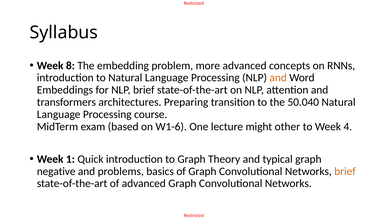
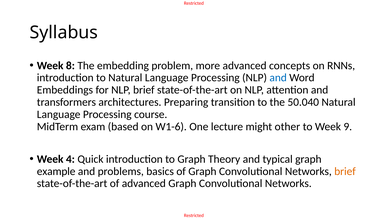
and colour: orange -> blue (278, 78)
4: 4 -> 9 (348, 127)
1: 1 -> 4 (70, 159)
negative: negative -> example (56, 171)
